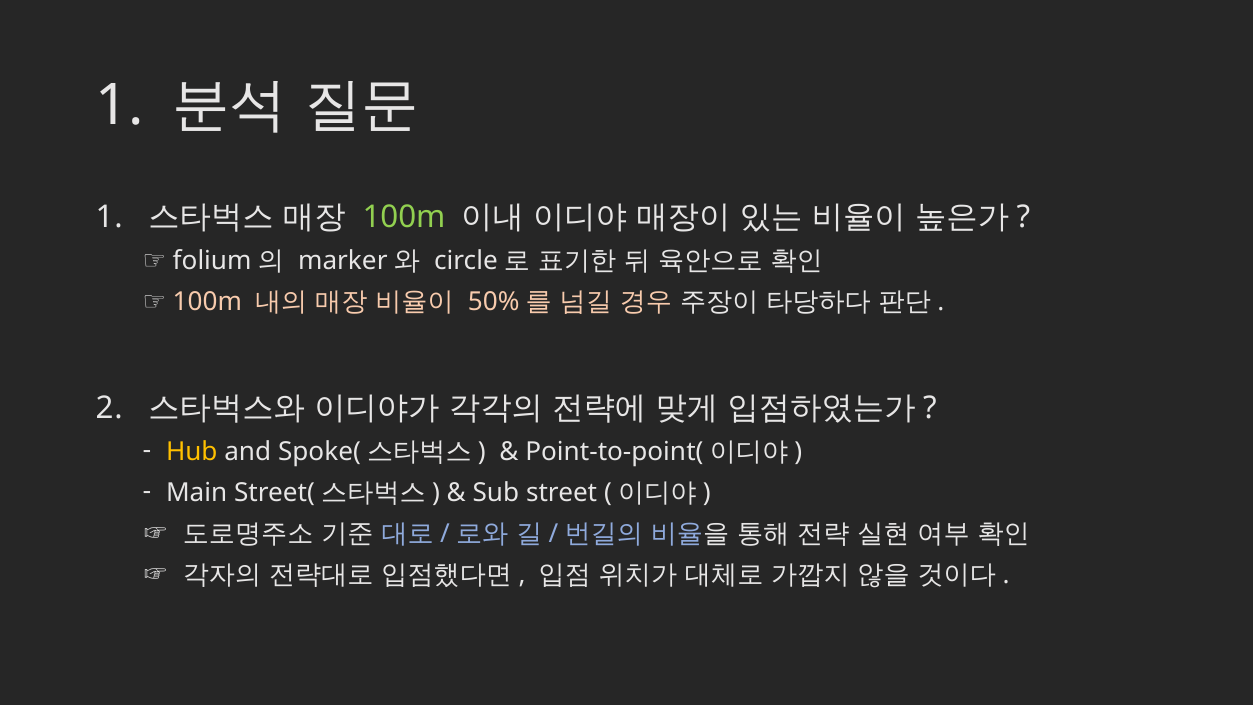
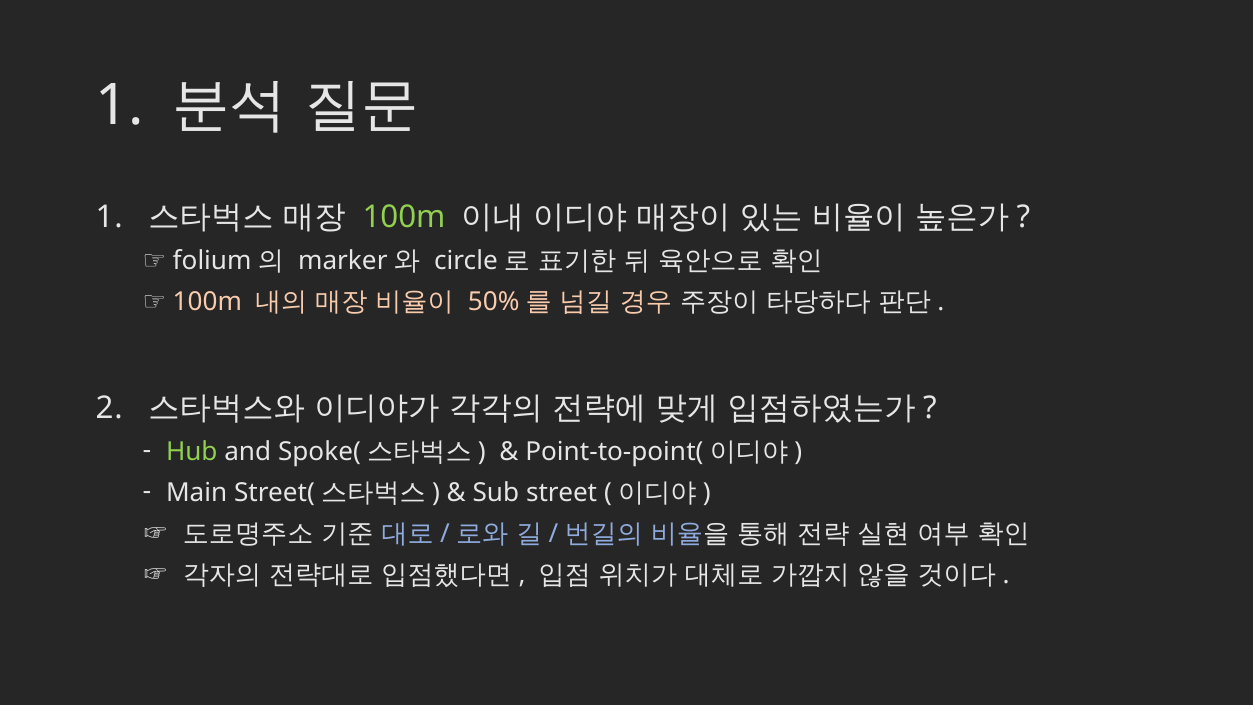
Hub colour: yellow -> light green (192, 452)
